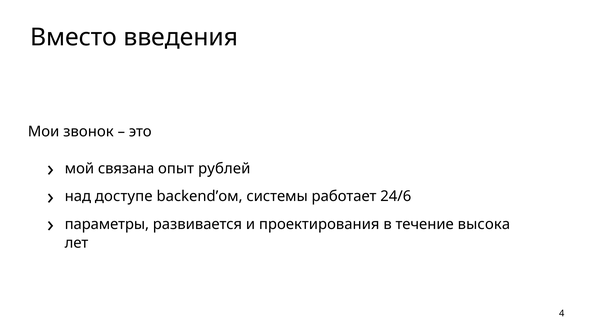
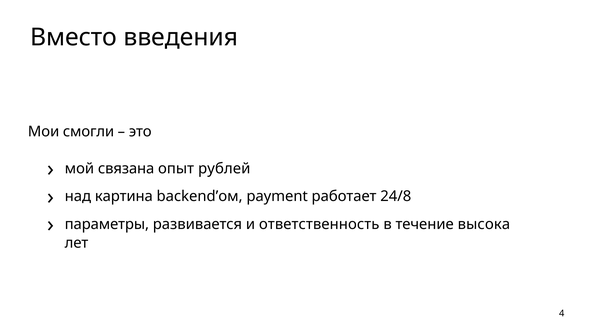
звонок: звонок -> смогли (89, 132)
доступе: доступе -> картина (124, 197)
системы: системы -> payment (277, 197)
24/6: 24/6 -> 24/8 (396, 197)
проектирования: проектирования -> ответственность (319, 224)
